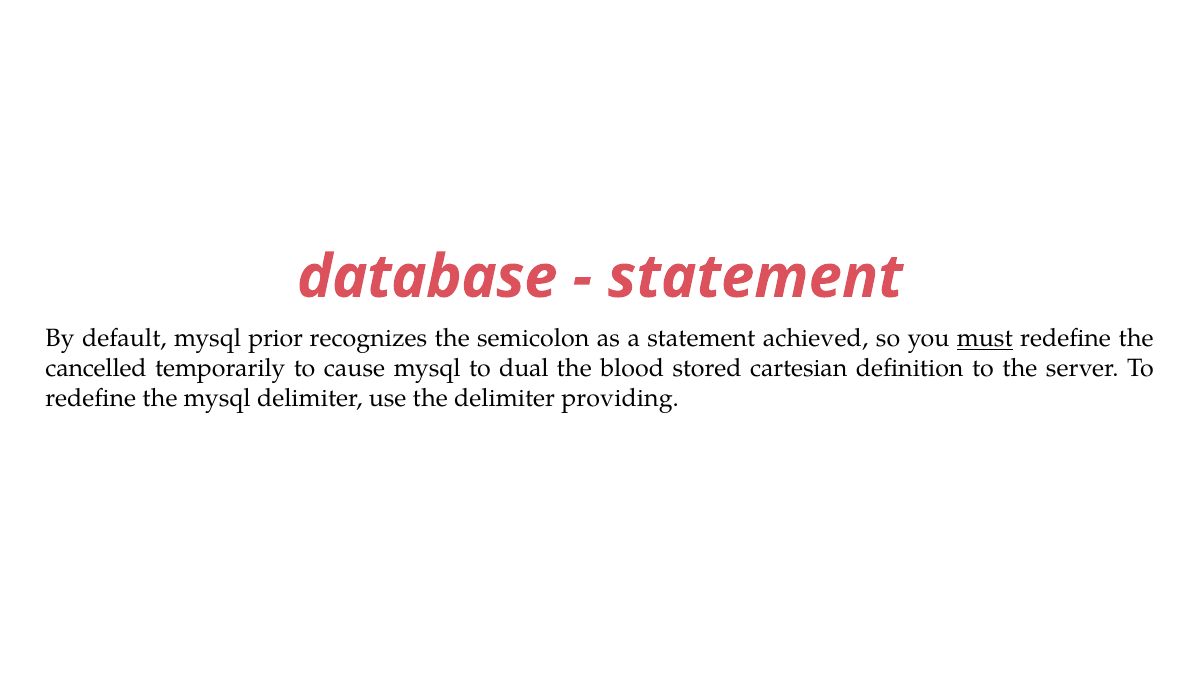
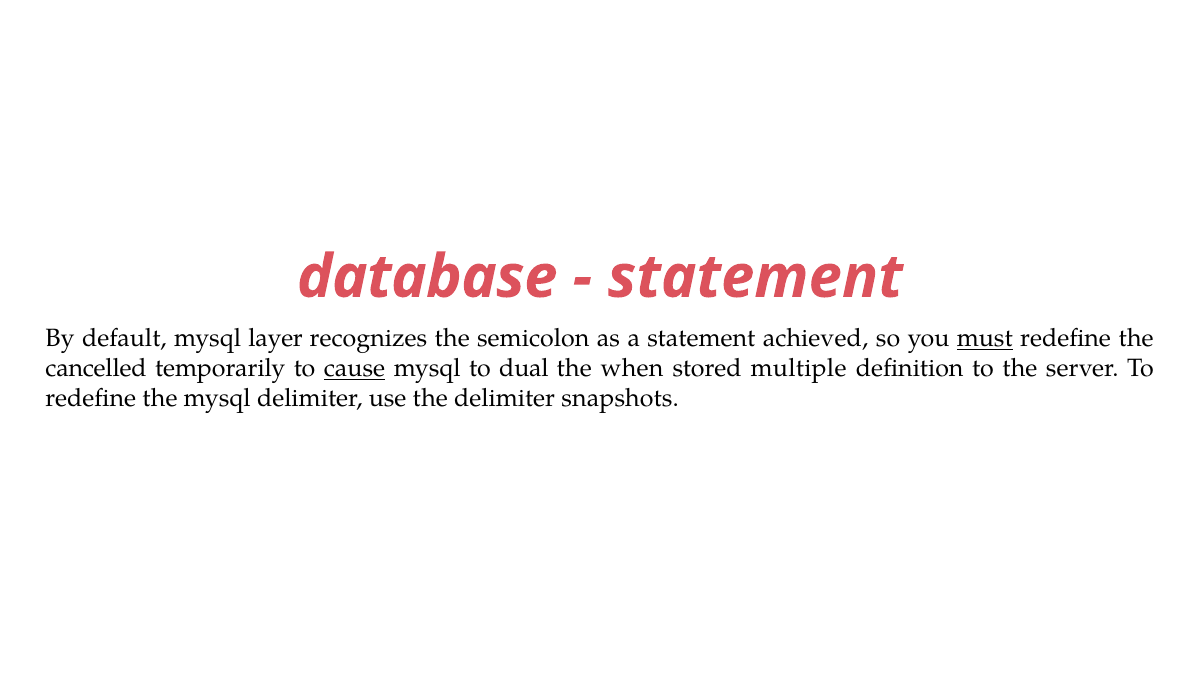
prior: prior -> layer (276, 339)
cause underline: none -> present (355, 369)
blood: blood -> when (632, 369)
cartesian: cartesian -> multiple (799, 369)
providing: providing -> snapshots (620, 399)
